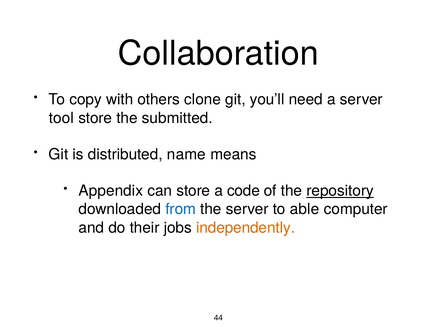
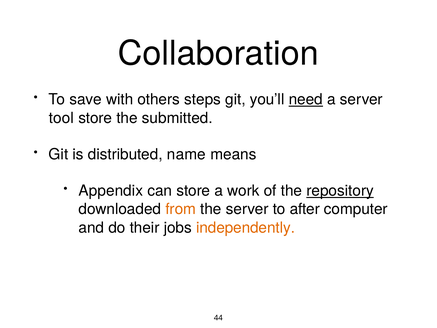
copy: copy -> save (86, 99)
clone: clone -> steps (203, 99)
need underline: none -> present (306, 99)
code: code -> work (243, 191)
from colour: blue -> orange (181, 209)
able: able -> after (305, 209)
